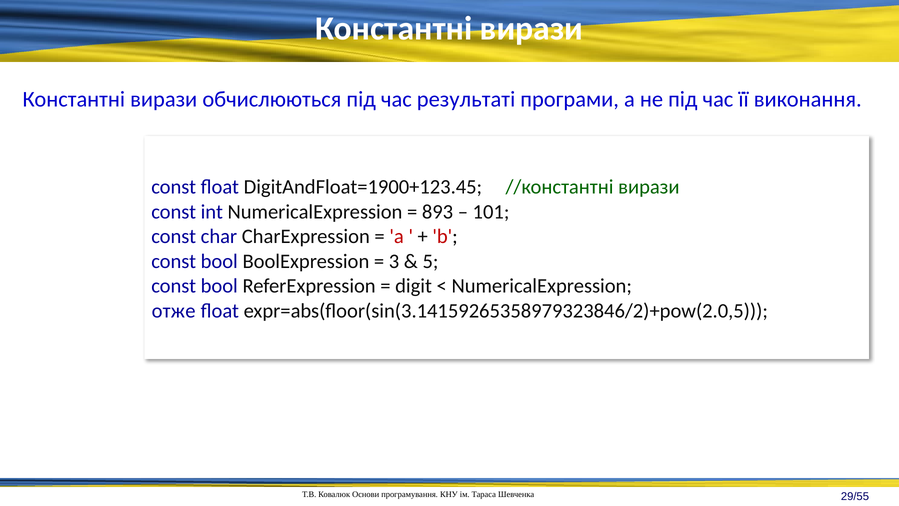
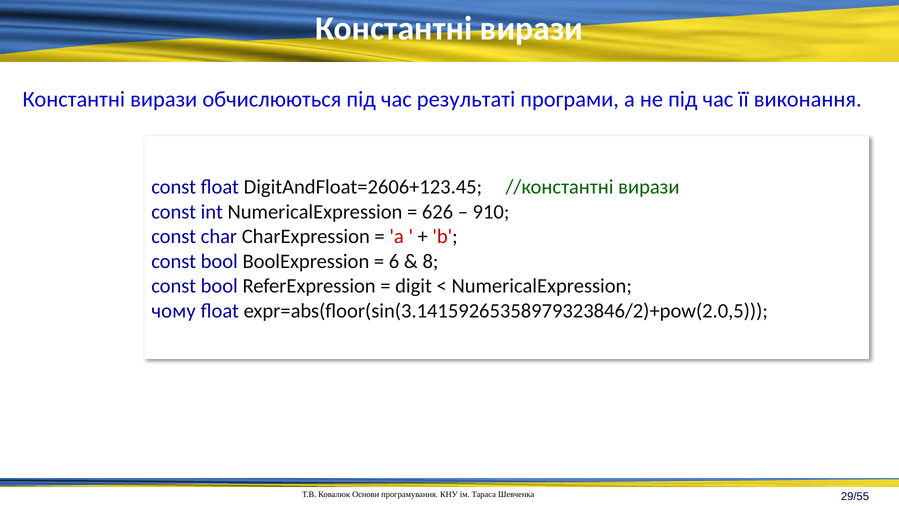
DigitAndFloat=1900+123.45: DigitAndFloat=1900+123.45 -> DigitAndFloat=2606+123.45 (363, 187)
893: 893 -> 626 (438, 212)
101: 101 -> 910 (491, 212)
3: 3 -> 6 (394, 261)
5: 5 -> 8 (430, 261)
отже: отже -> чому (174, 311)
